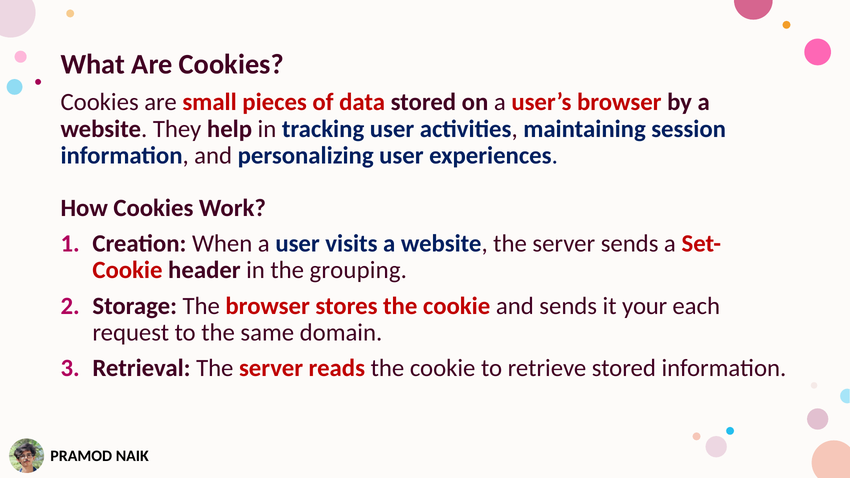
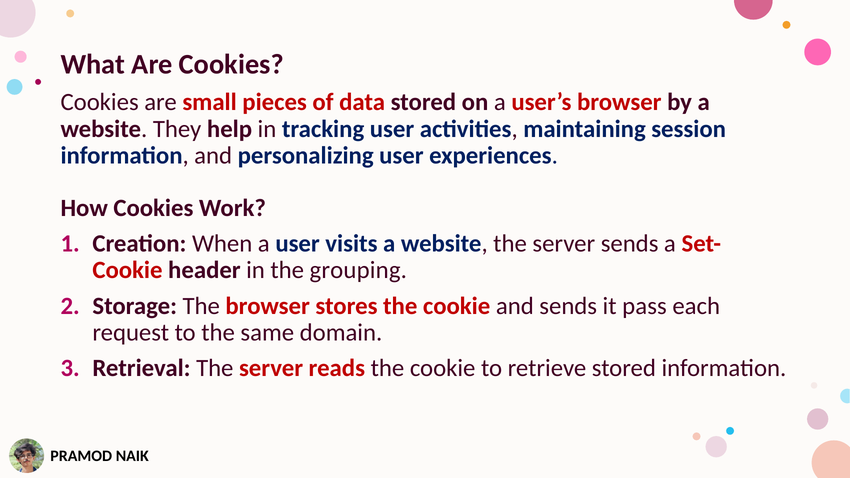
your: your -> pass (644, 306)
